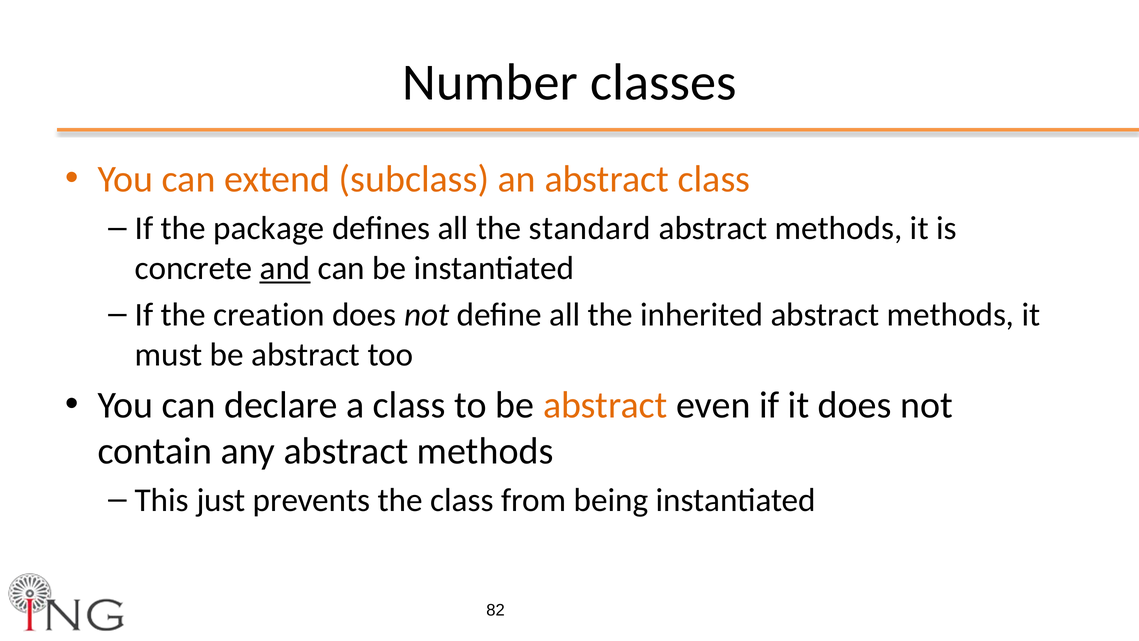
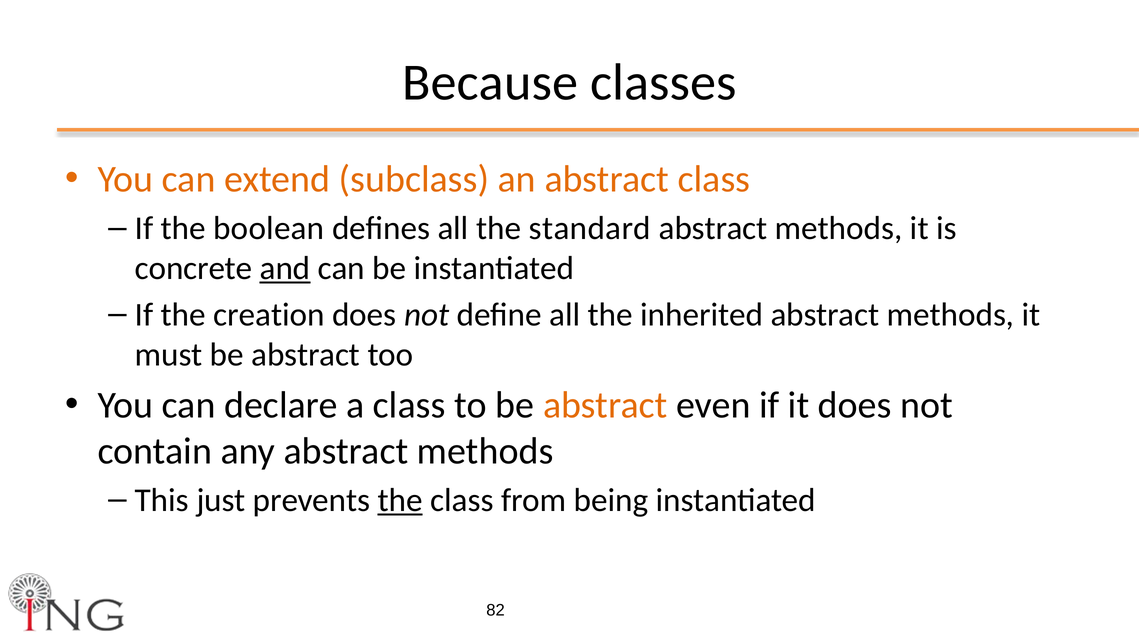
Number: Number -> Because (490, 83)
package: package -> boolean (269, 228)
the underline: none -> present (400, 500)
